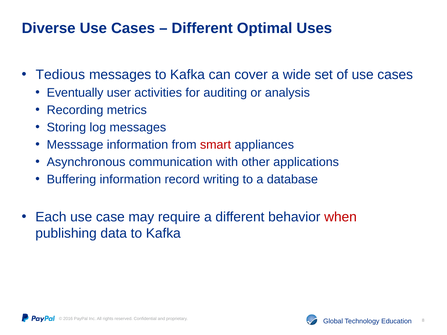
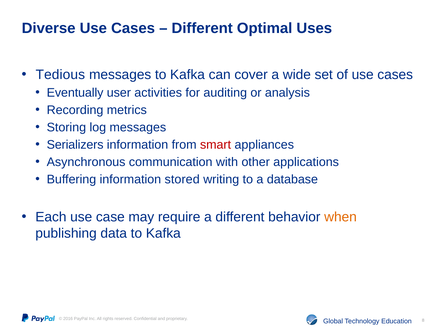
Messsage: Messsage -> Serializers (75, 145)
record: record -> stored (182, 180)
when colour: red -> orange (341, 217)
